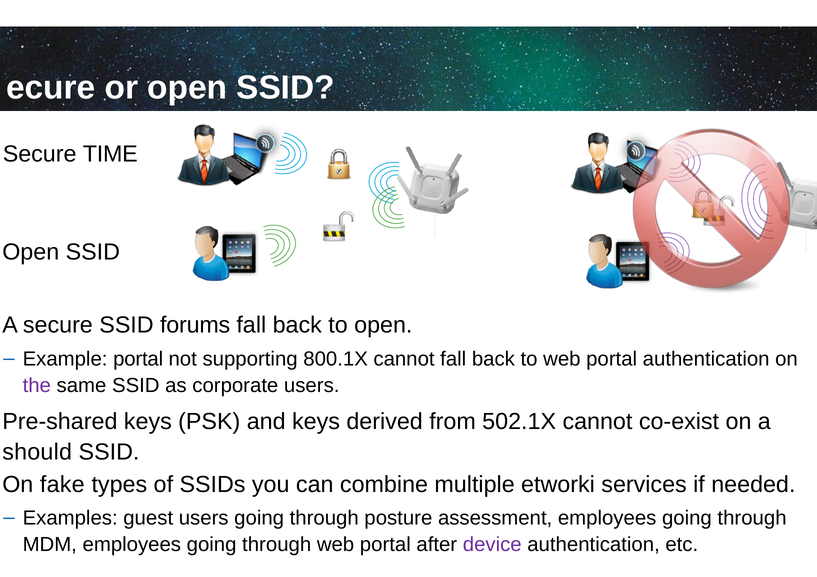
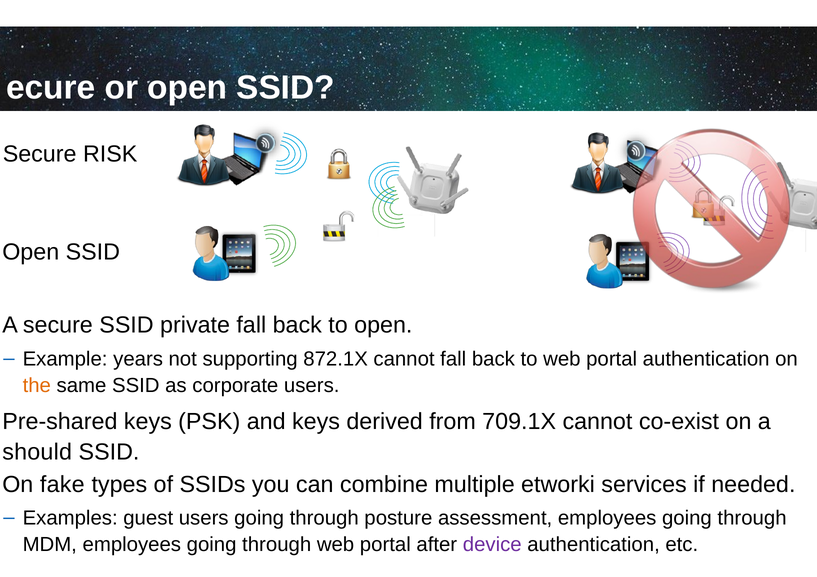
TIME: TIME -> RISK (110, 154)
forums: forums -> private (195, 325)
Example portal: portal -> years (138, 359)
800.1X: 800.1X -> 872.1X (336, 359)
the colour: purple -> orange (37, 386)
502.1X: 502.1X -> 709.1X (519, 422)
